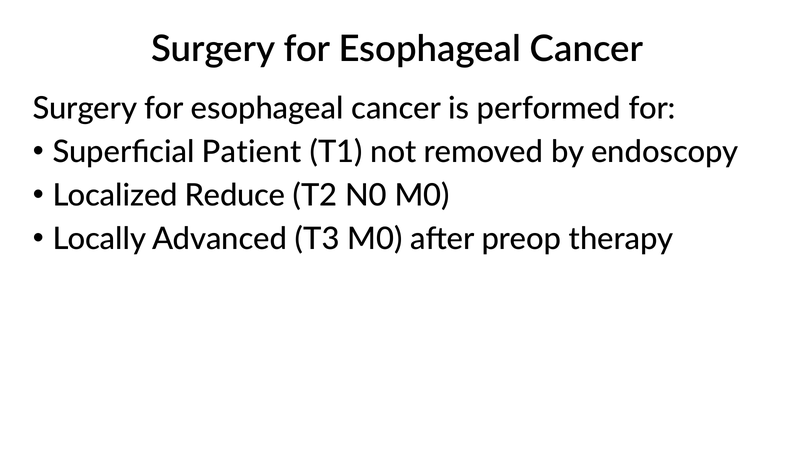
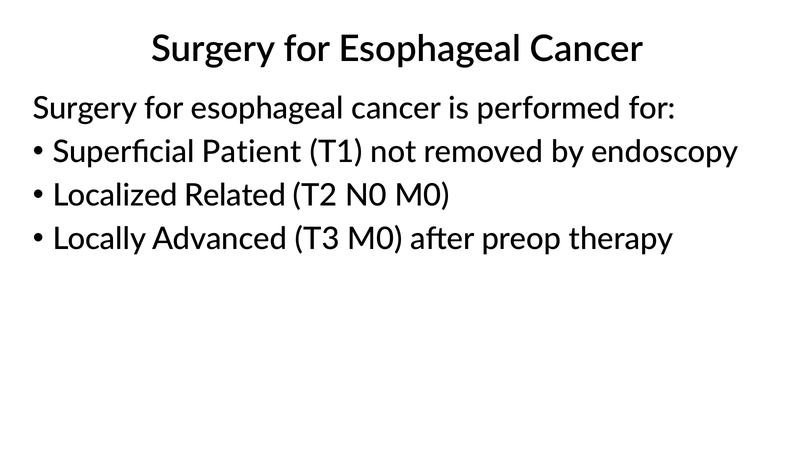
Reduce: Reduce -> Related (235, 195)
